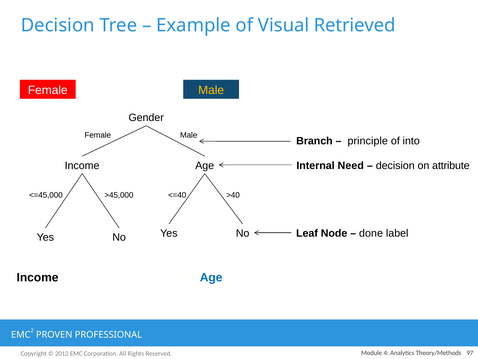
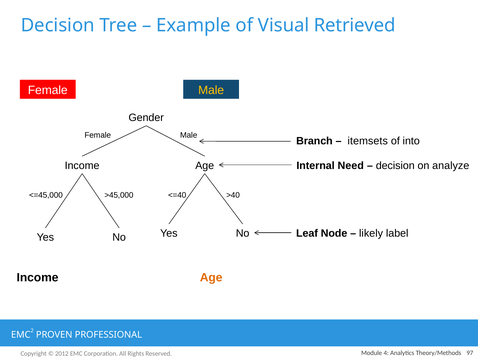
principle: principle -> itemsets (368, 141)
attribute: attribute -> analyze (451, 165)
done: done -> likely (371, 233)
Age colour: blue -> orange (211, 277)
